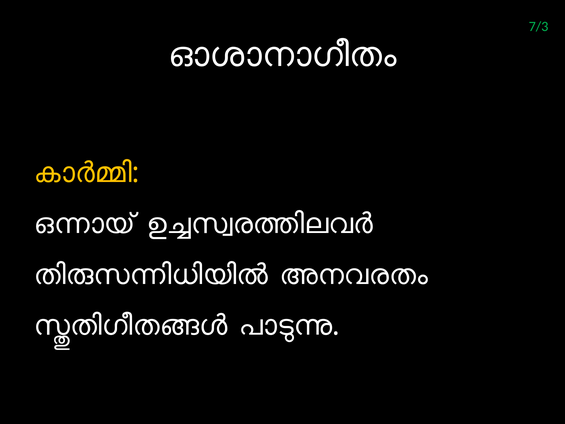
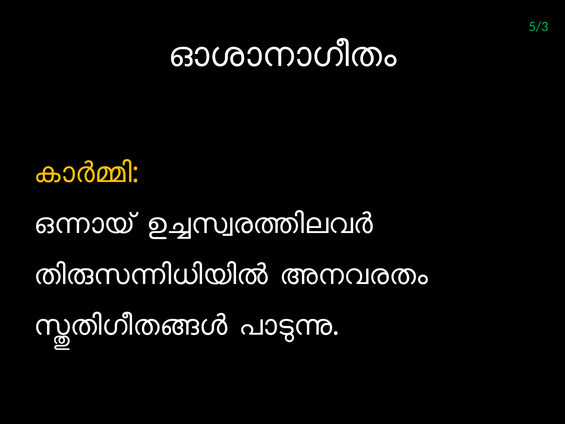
7/3: 7/3 -> 5/3 (539, 26)
